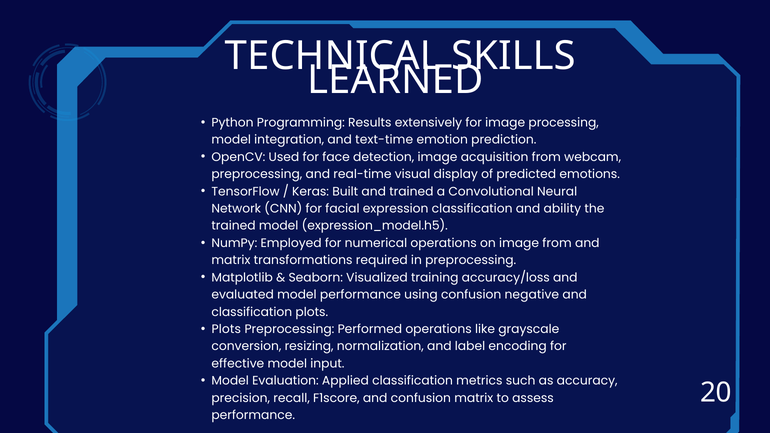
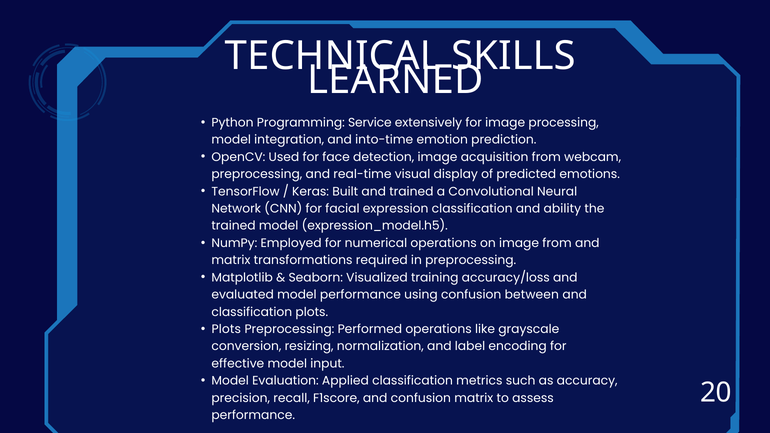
Results: Results -> Service (370, 123)
text-time: text-time -> into-time (384, 140)
negative: negative -> between (532, 295)
